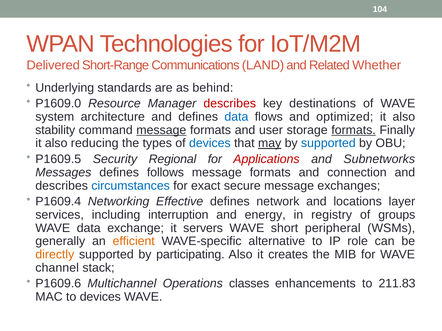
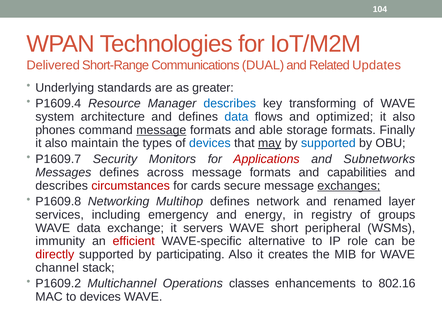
LAND: LAND -> DUAL (263, 65)
Whether: Whether -> Updates (377, 65)
behind: behind -> greater (213, 88)
P1609.0: P1609.0 -> P1609.4 (58, 104)
describes colour: red -> blue (230, 104)
destinations: destinations -> transforming (323, 104)
stability: stability -> phones (55, 130)
user: user -> able (271, 130)
formats underline: present -> none (354, 130)
reducing: reducing -> maintain (95, 143)
P1609.5: P1609.5 -> P1609.7 (58, 159)
Regional: Regional -> Monitors (172, 159)
follows: follows -> across (165, 173)
connection: connection -> capabilities (357, 173)
circumstances colour: blue -> red (131, 186)
exact: exact -> cards (206, 186)
exchanges underline: none -> present (349, 186)
P1609.4: P1609.4 -> P1609.8 (58, 202)
Effective: Effective -> Multihop (180, 202)
locations: locations -> renamed (358, 202)
interruption: interruption -> emergency (178, 215)
generally: generally -> immunity (60, 242)
efficient colour: orange -> red (134, 242)
directly colour: orange -> red (55, 255)
P1609.6: P1609.6 -> P1609.2 (58, 284)
211.83: 211.83 -> 802.16 (397, 284)
